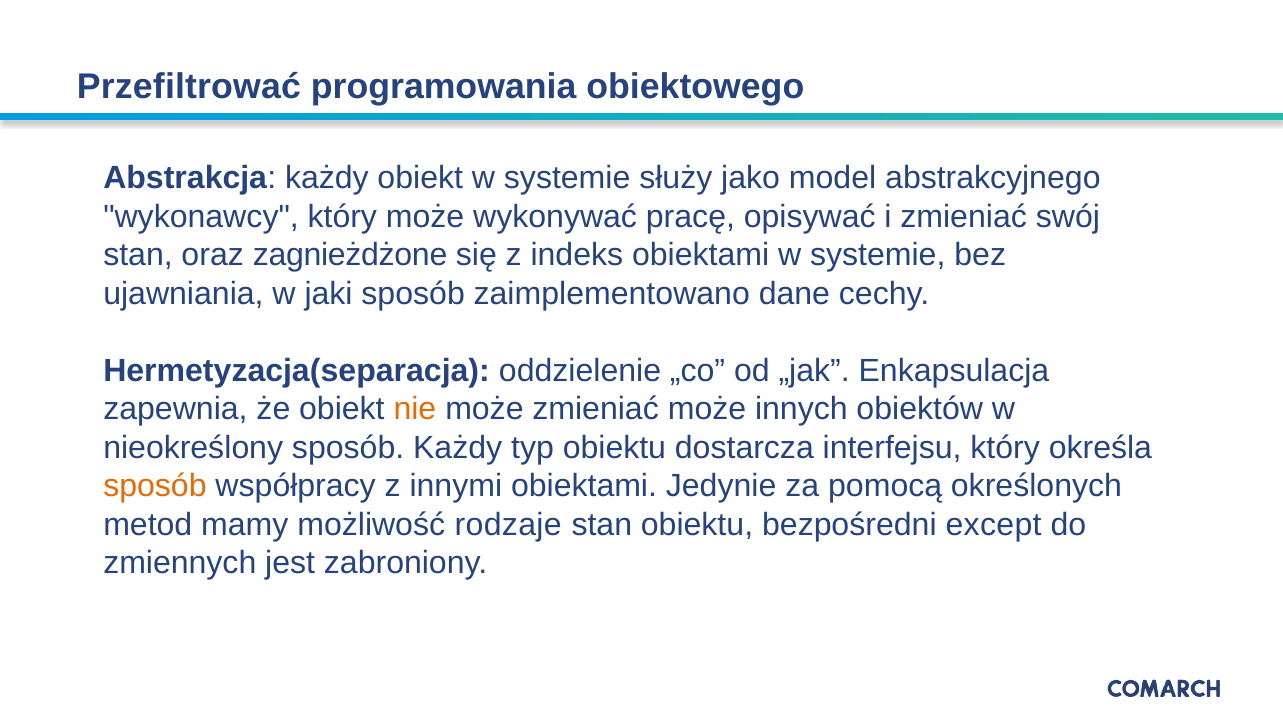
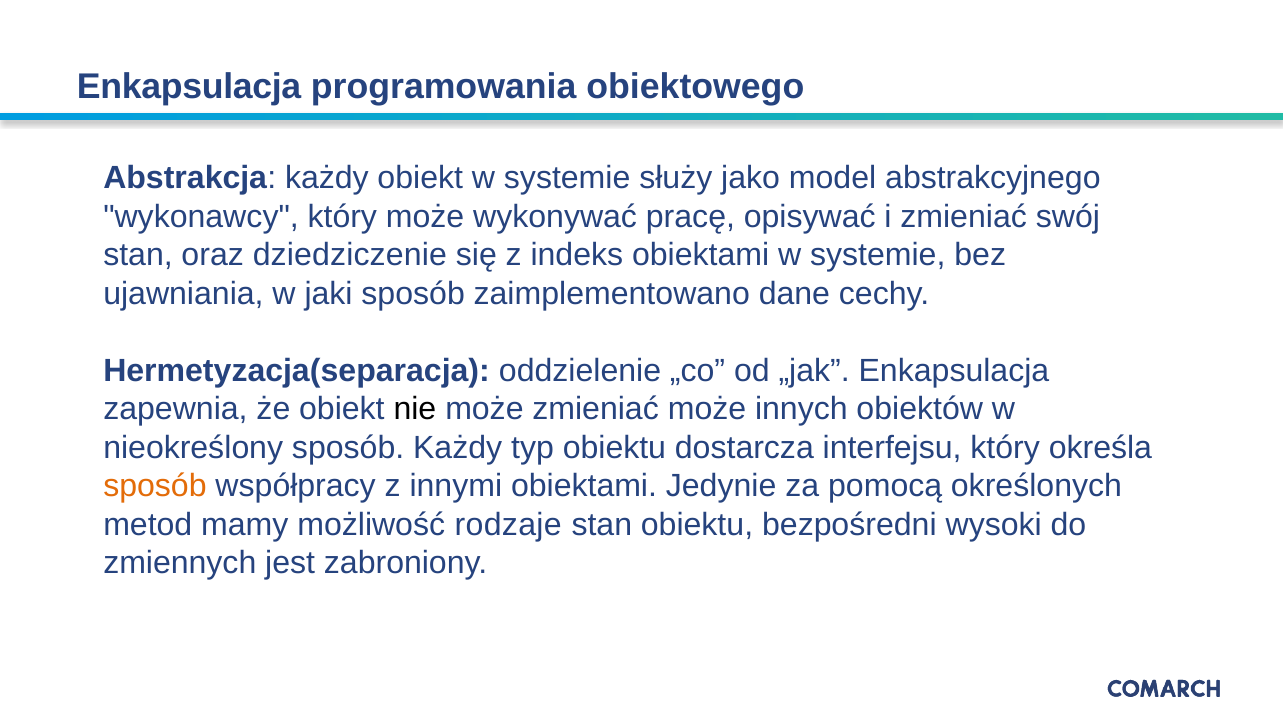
Przefiltrować: Przefiltrować -> Enkapsulacja (189, 87)
zagnieżdżone: zagnieżdżone -> dziedziczenie (350, 255)
nie colour: orange -> black (415, 409)
except: except -> wysoki (994, 525)
